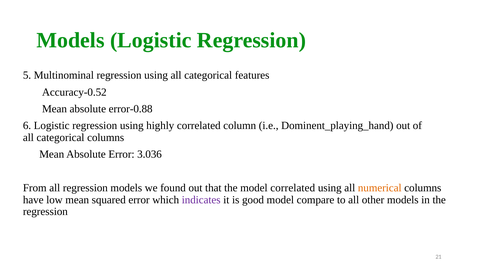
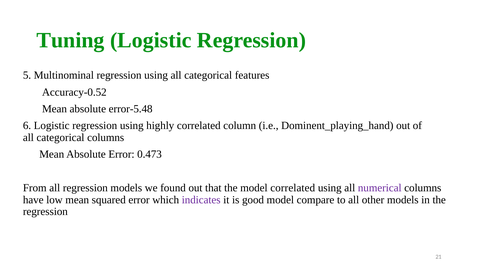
Models: Models -> Tuning (71, 40)
error-0.88: error-0.88 -> error-5.48 (131, 109)
3.036: 3.036 -> 0.473 (150, 154)
numerical colour: orange -> purple (380, 188)
